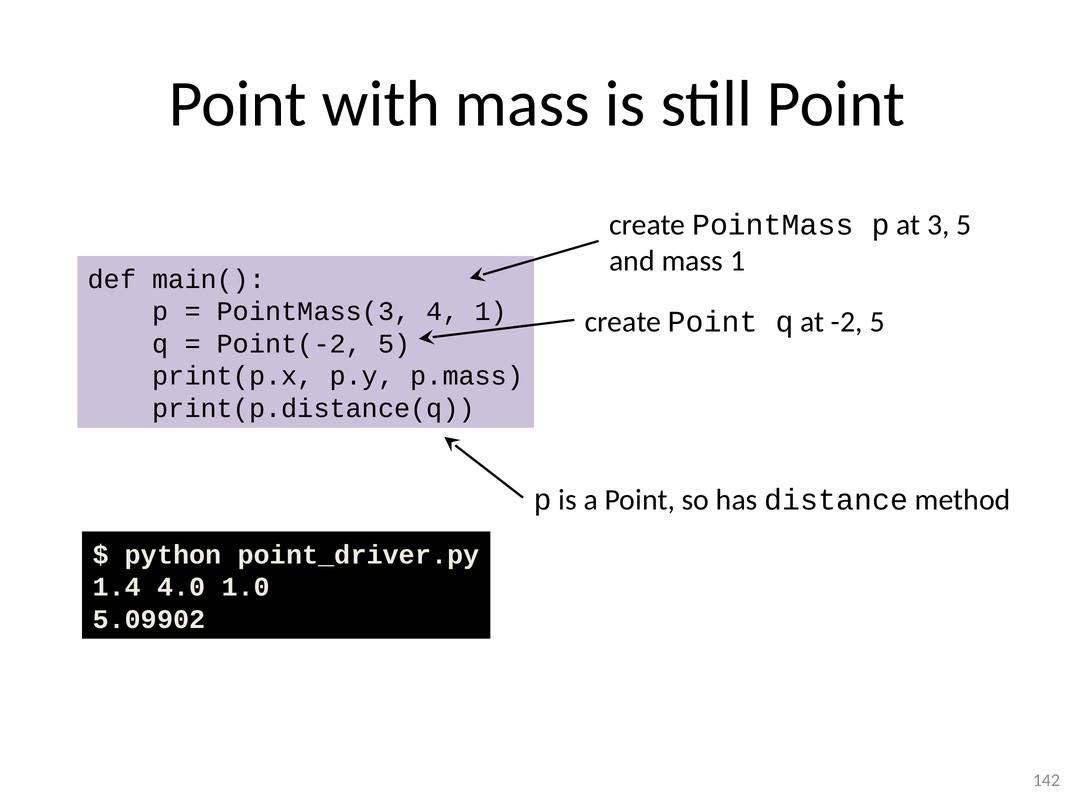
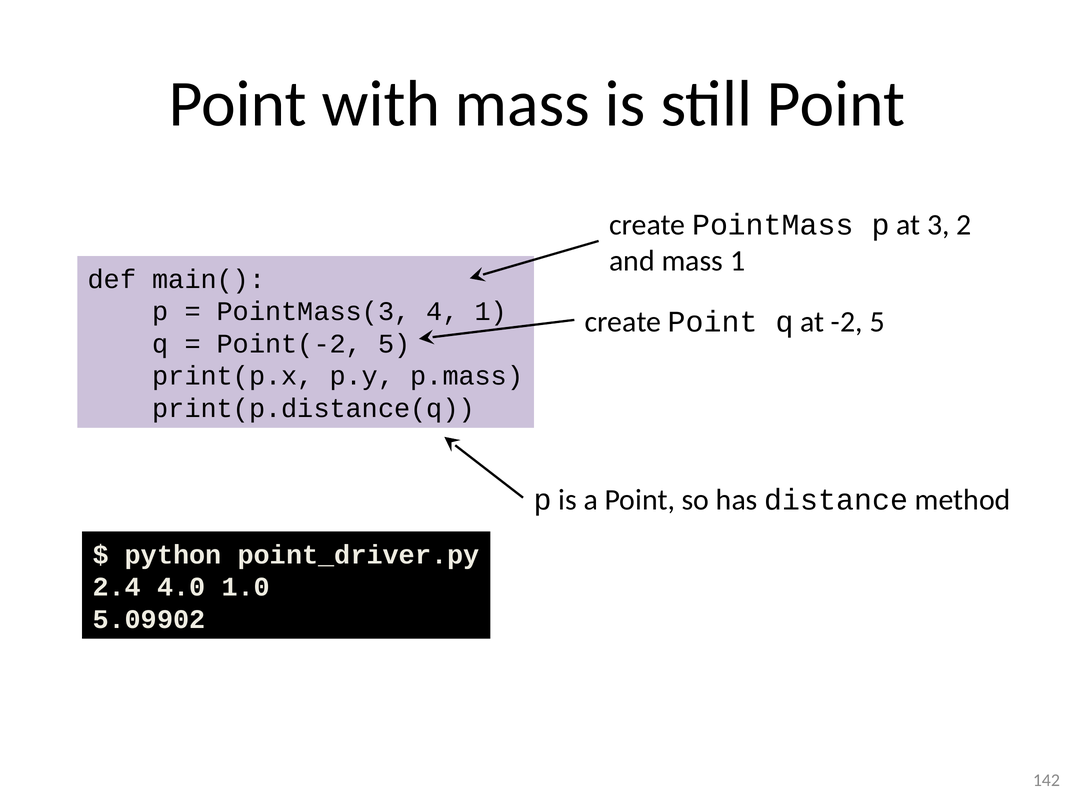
3 5: 5 -> 2 (964, 225)
1.4: 1.4 -> 2.4 (117, 587)
